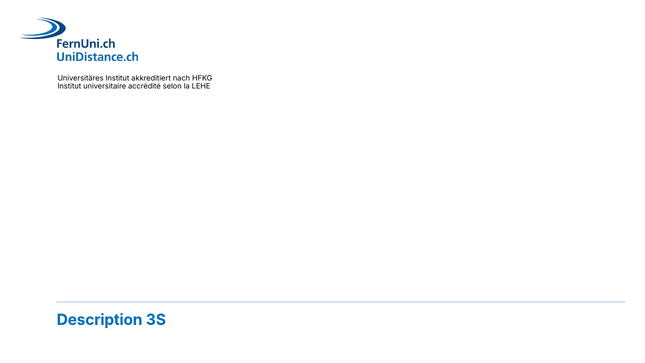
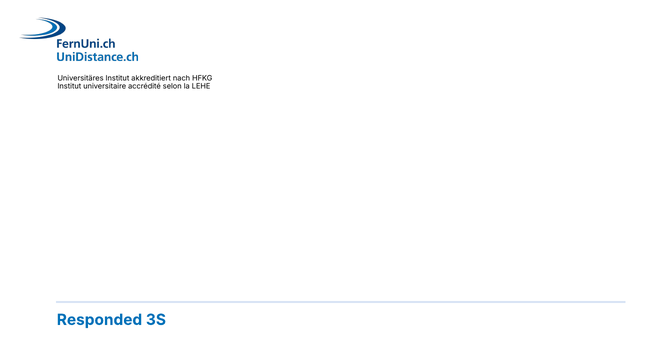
Description: Description -> Responded (99, 320)
